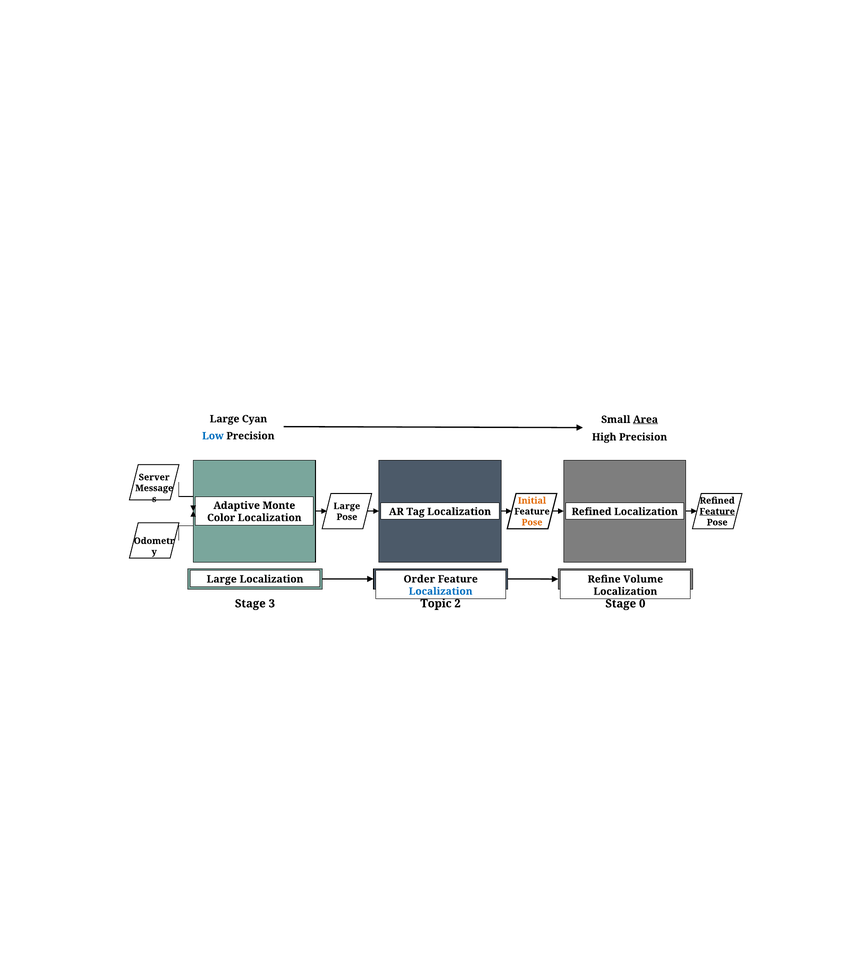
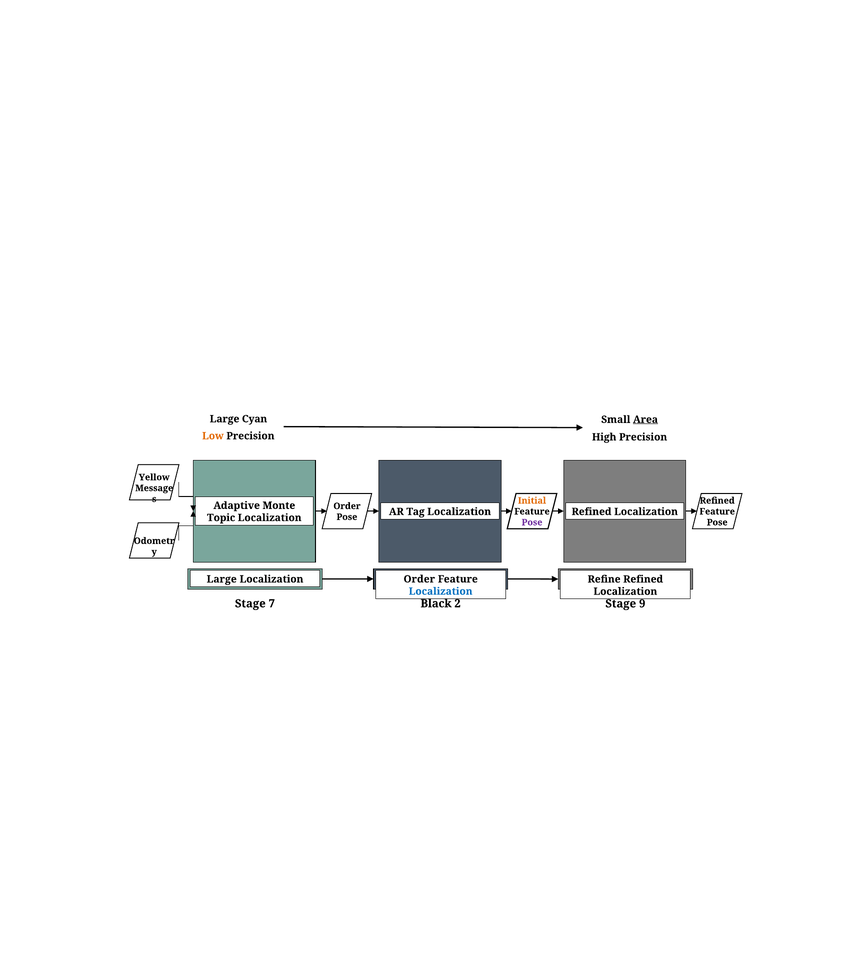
Low colour: blue -> orange (213, 436)
Server: Server -> Yellow (154, 477)
Large: Large -> Order (347, 506)
Feature underline: present -> none (717, 511)
Color: Color -> Topic (221, 517)
Pose colour: orange -> purple (532, 522)
Refine Volume: Volume -> Refined (643, 579)
Topic: Topic -> Black (436, 603)
3: 3 -> 7 (272, 603)
0: 0 -> 9 (642, 603)
